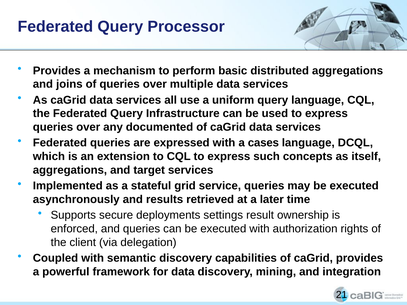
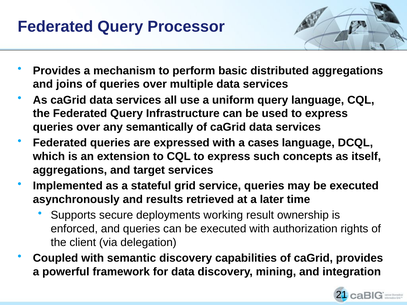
documented: documented -> semantically (160, 127)
settings: settings -> working (223, 215)
